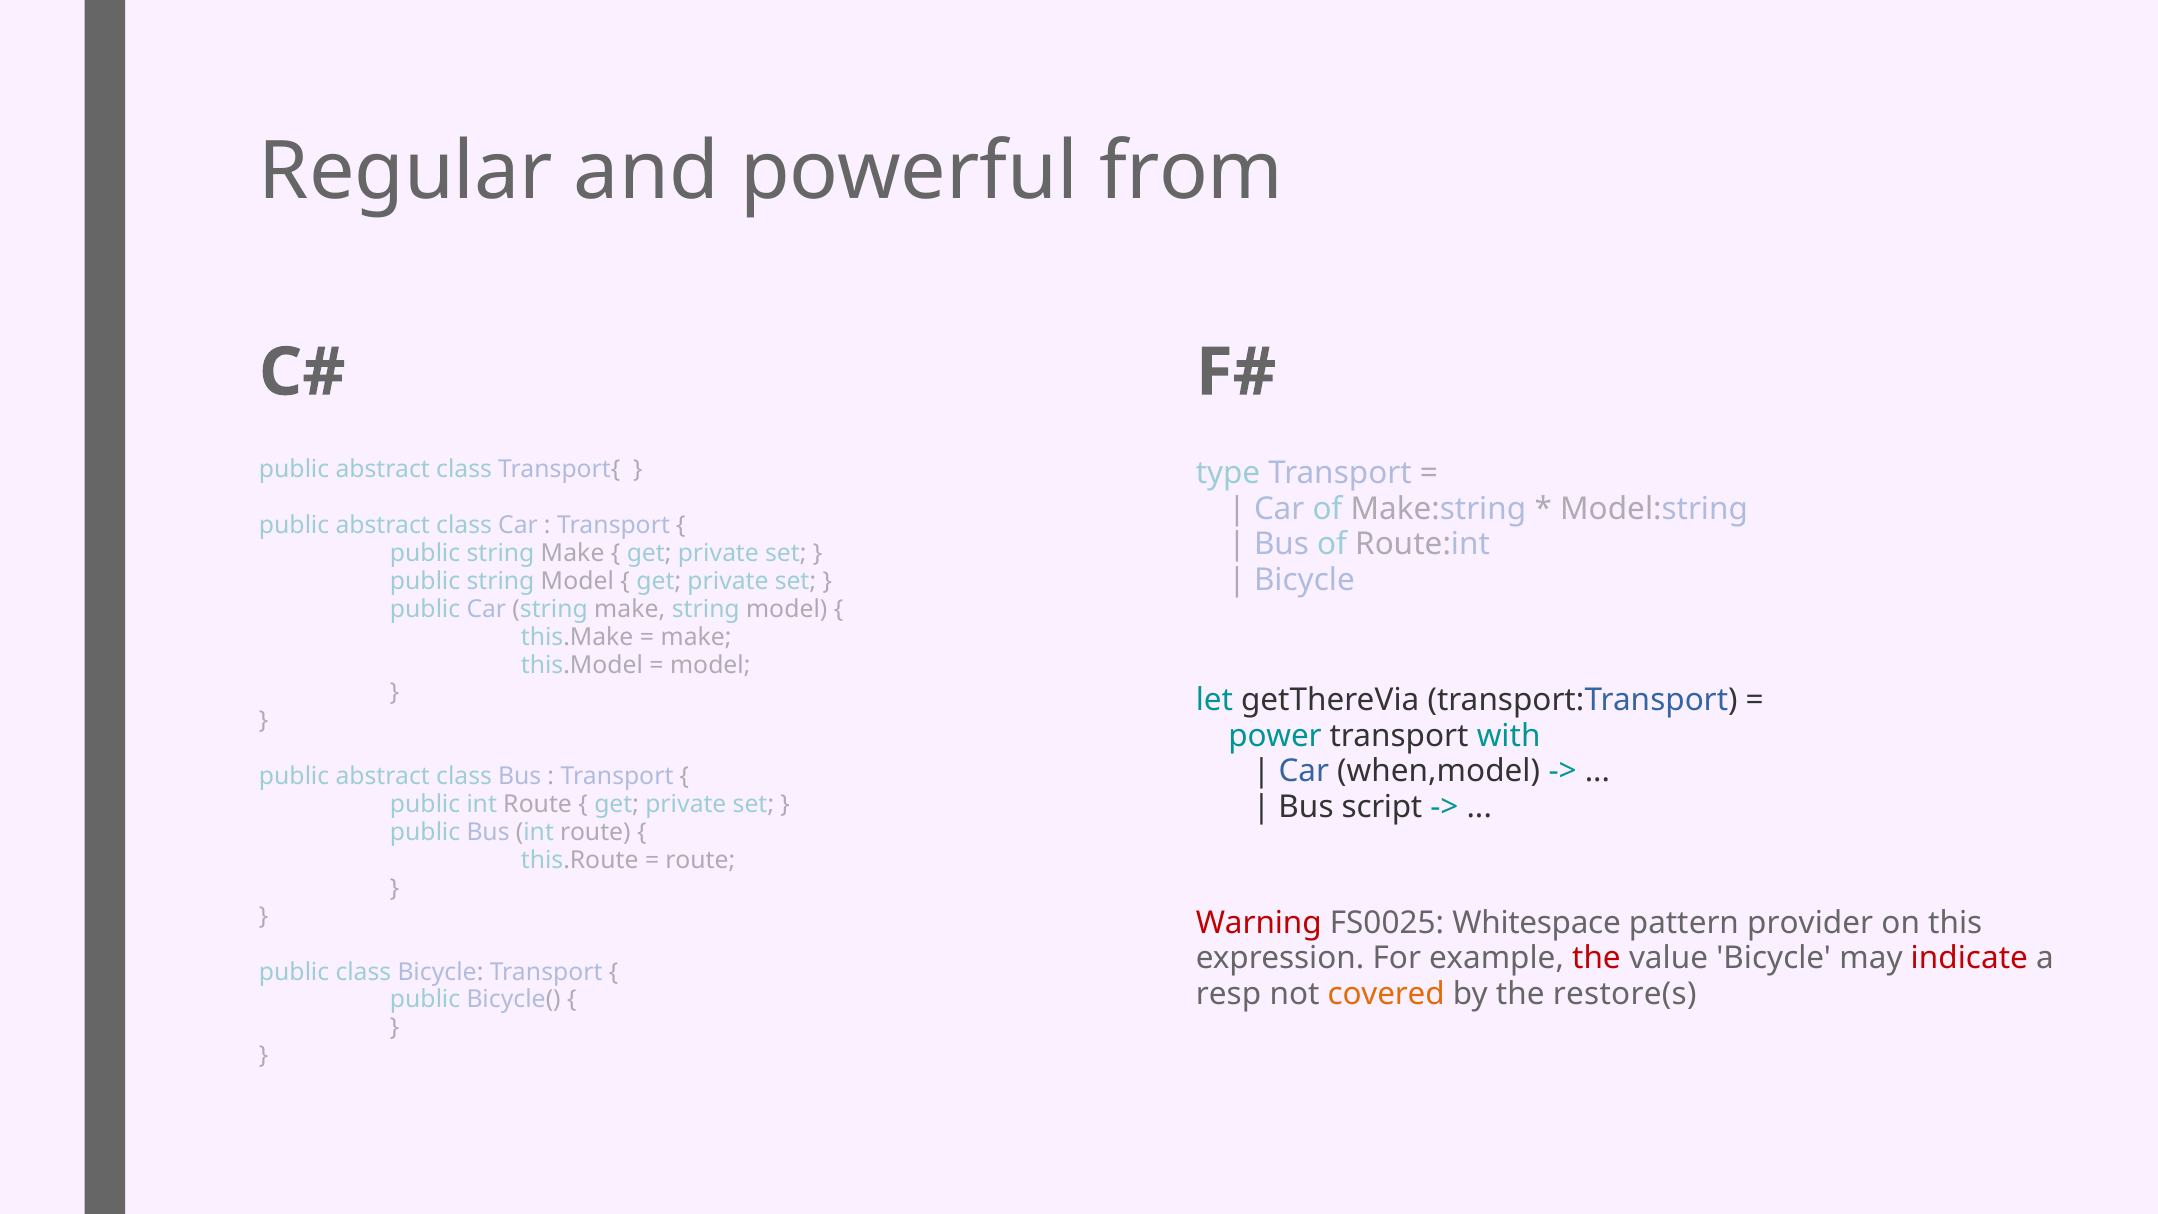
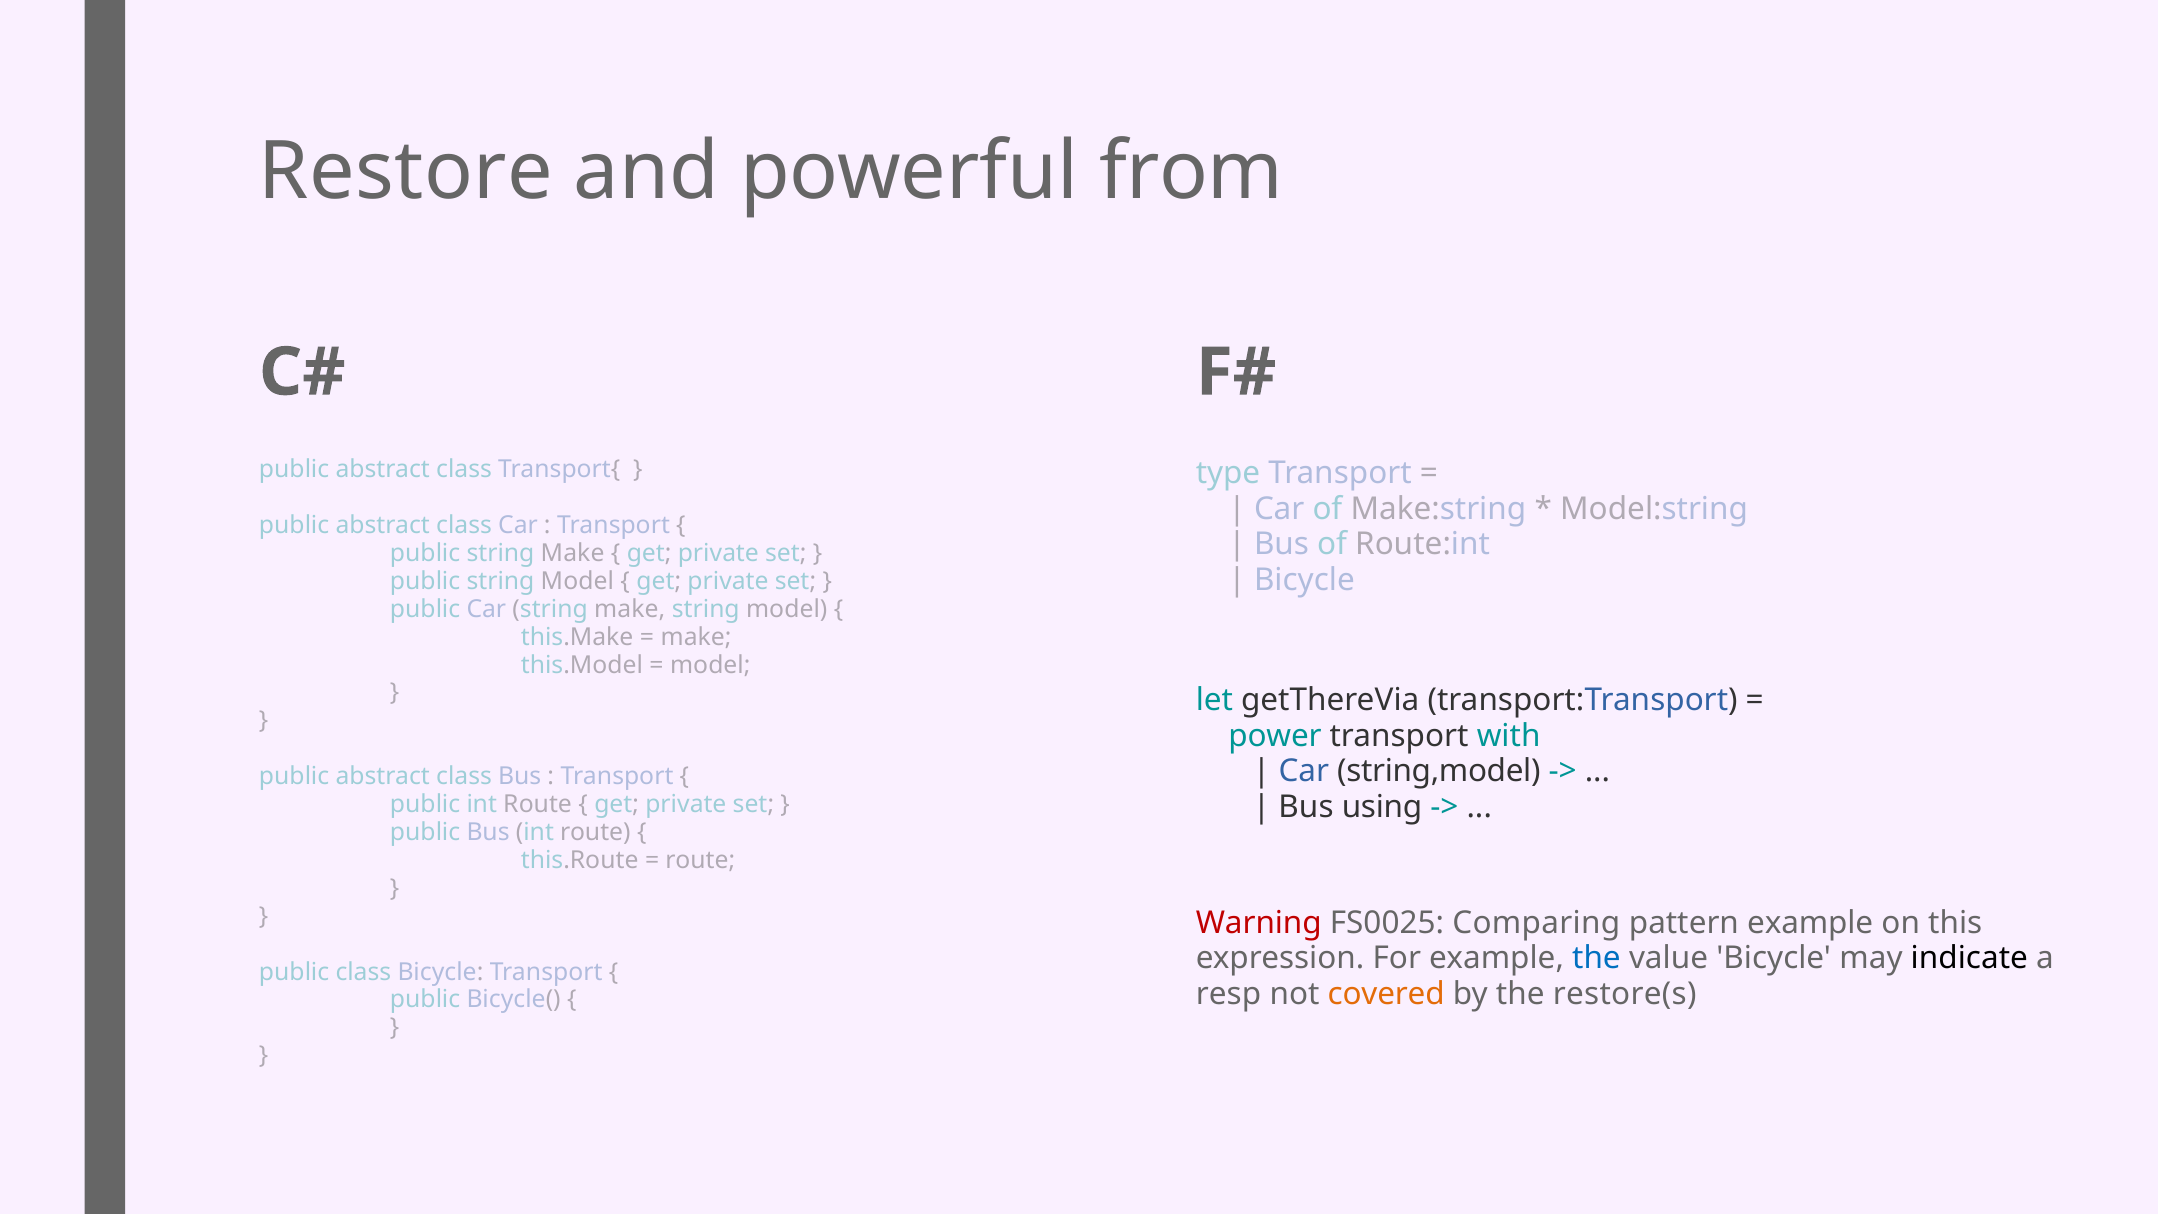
Regular: Regular -> Restore (406, 172)
when,model: when,model -> string,model (1439, 771)
script: script -> using (1382, 807)
Whitespace: Whitespace -> Comparing (1536, 923)
pattern provider: provider -> example (1810, 923)
the colour: red -> blue (1596, 958)
indicate colour: red -> black (1969, 958)
